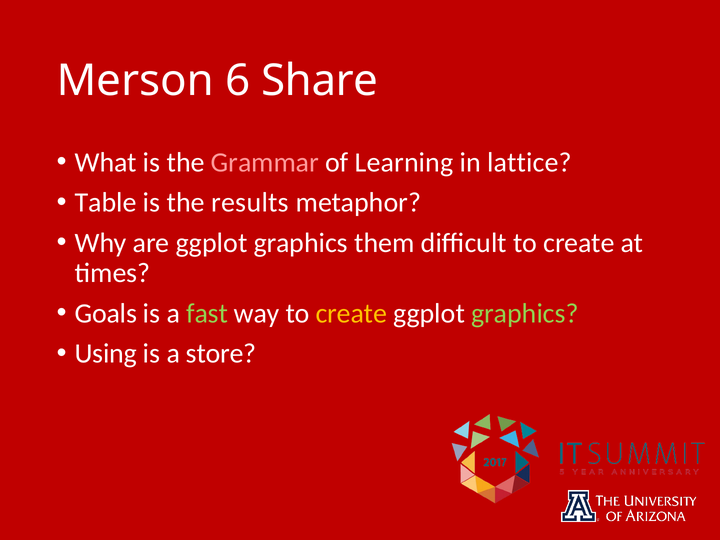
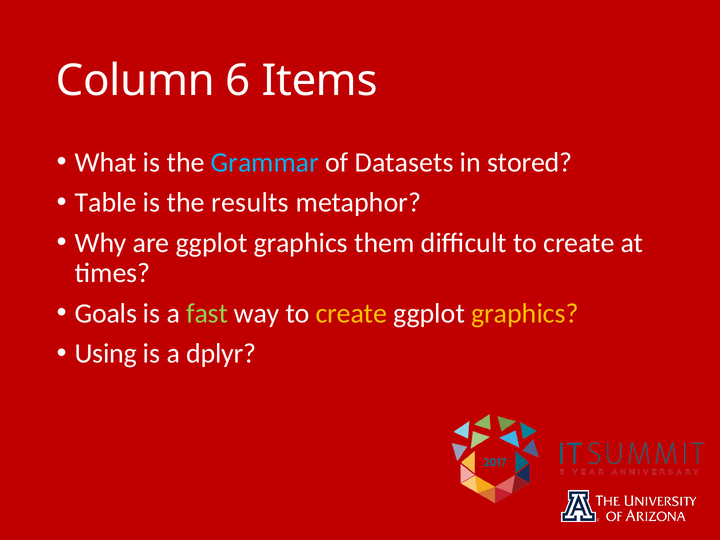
Merson: Merson -> Column (135, 81)
Share: Share -> Items (320, 81)
Grammar colour: pink -> light blue (265, 162)
Learning: Learning -> Datasets (404, 162)
lattice: lattice -> stored (530, 162)
graphics colour: light green -> yellow (525, 313)
store: store -> dplyr (221, 354)
